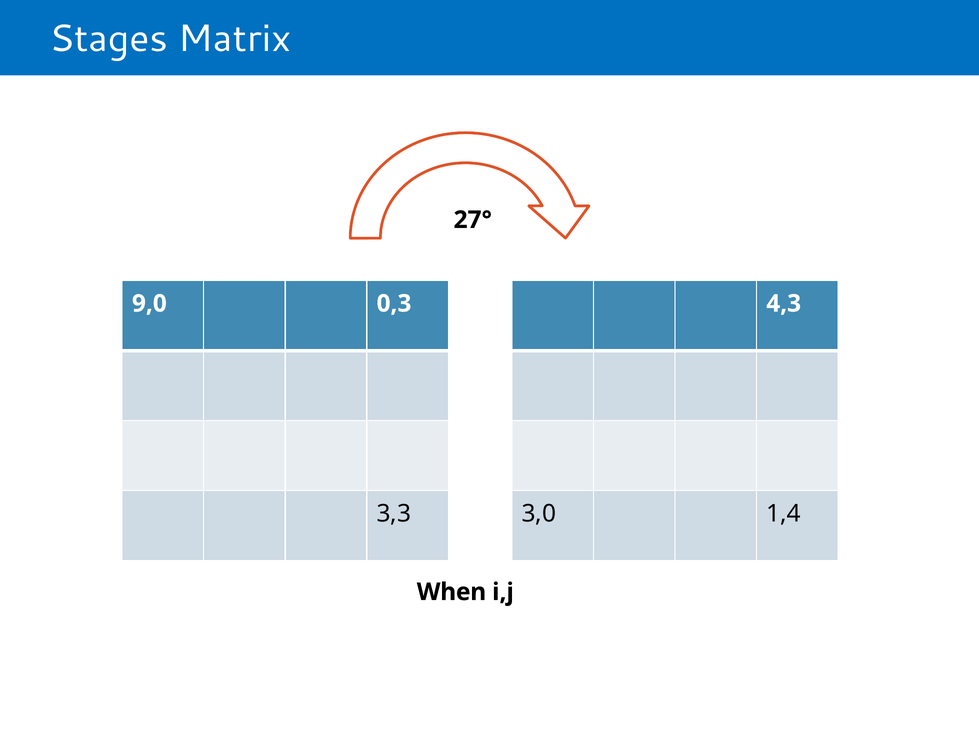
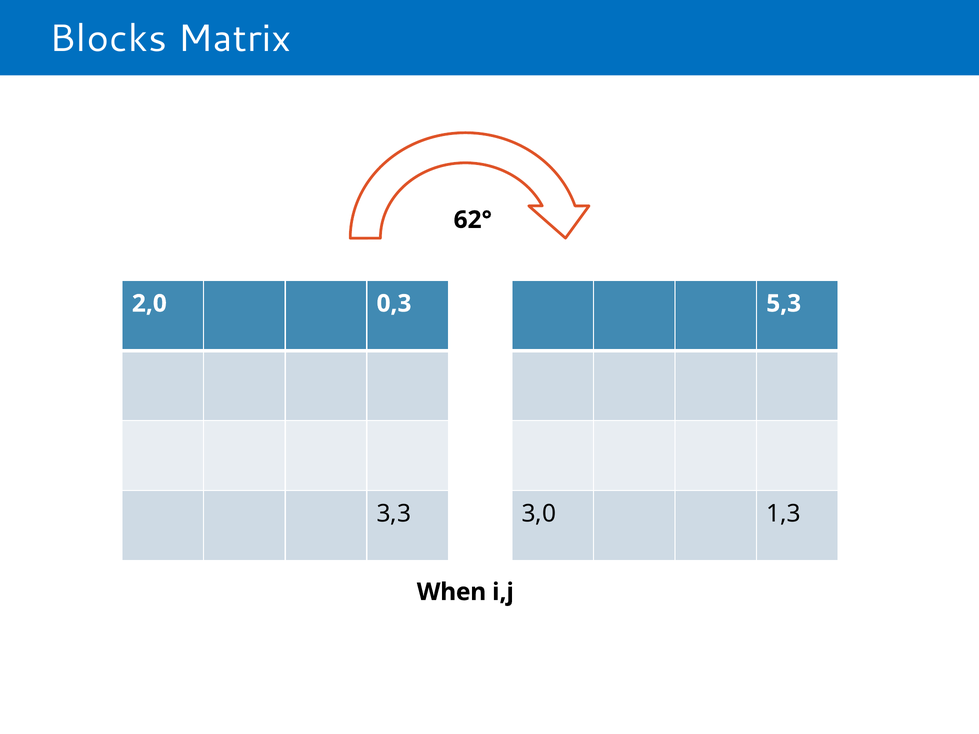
Stages: Stages -> Blocks (108, 39)
27°: 27° -> 62° (473, 220)
9,0: 9,0 -> 2,0 (149, 304)
4,3: 4,3 -> 5,3 (784, 304)
1,4: 1,4 -> 1,3 (784, 514)
